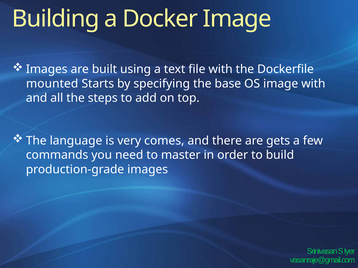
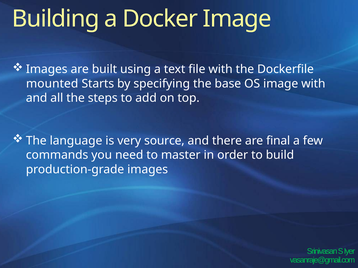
comes: comes -> source (164, 141)
gets: gets -> final (278, 141)
